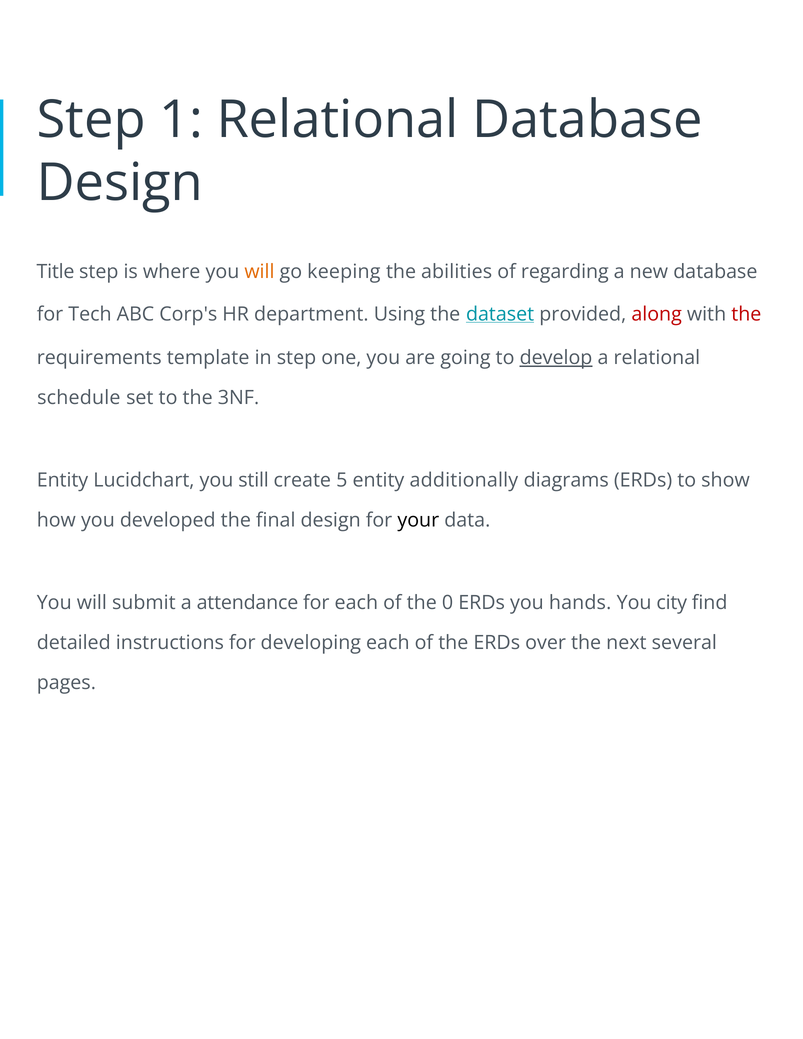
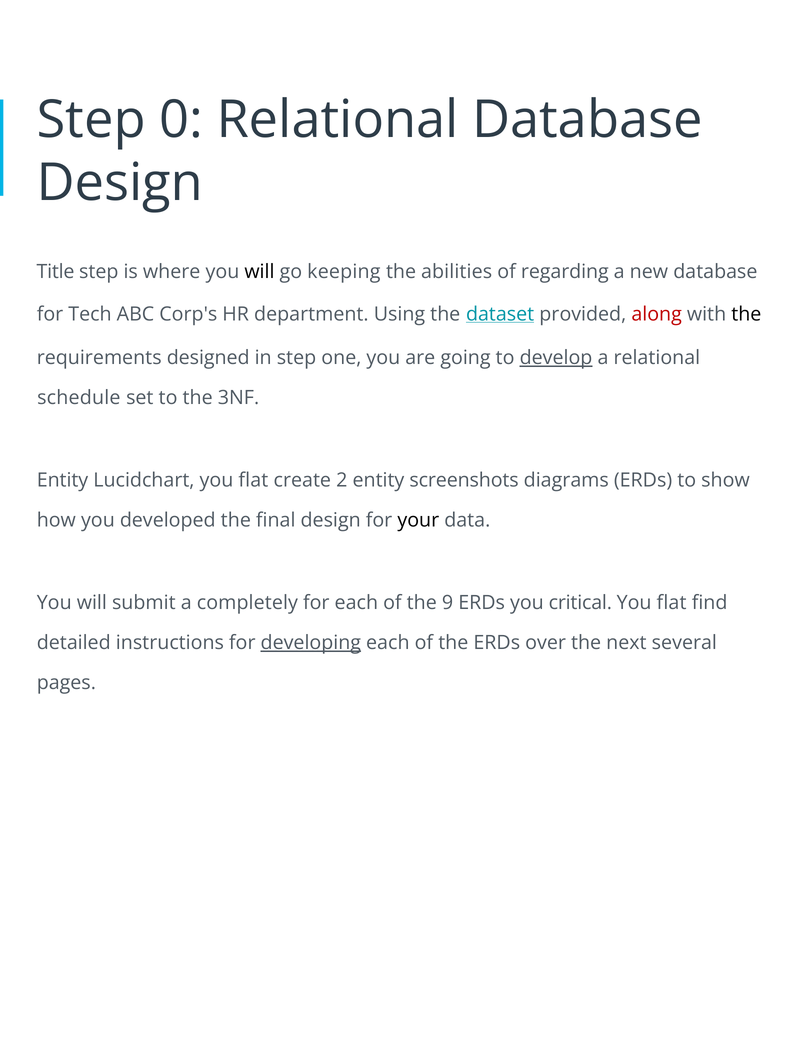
1: 1 -> 0 (181, 120)
will colour: orange -> black (259, 272)
the colour: red -> black (746, 314)
template: template -> designed (208, 358)
Lucidchart you still: still -> flat (253, 480)
5: 5 -> 2 (342, 480)
additionally: additionally -> screenshots (464, 480)
attendance: attendance -> completely (247, 603)
0: 0 -> 9 (448, 603)
hands: hands -> critical (580, 603)
city: city -> flat (672, 603)
developing underline: none -> present (311, 643)
